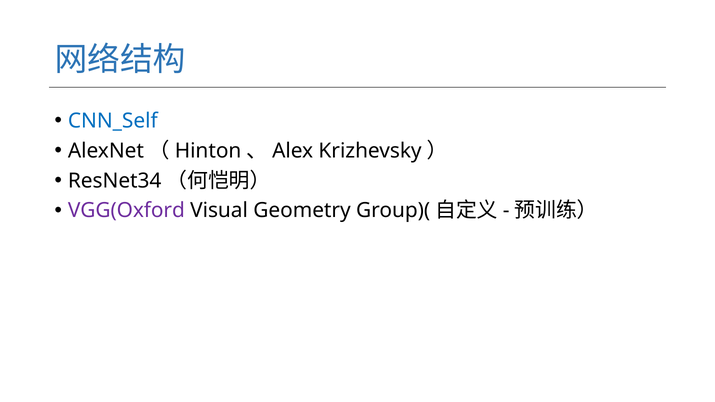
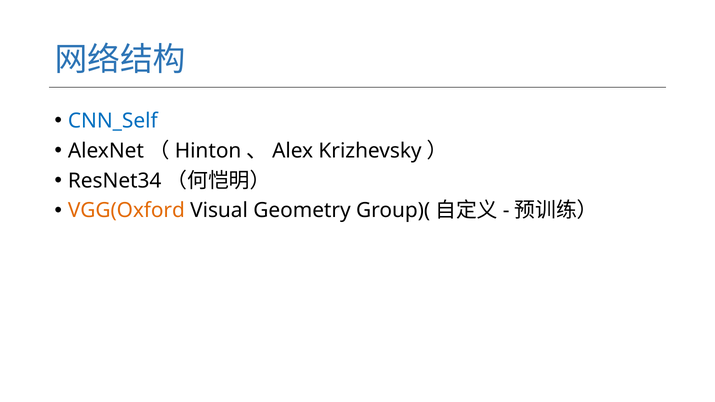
VGG(Oxford colour: purple -> orange (126, 211)
